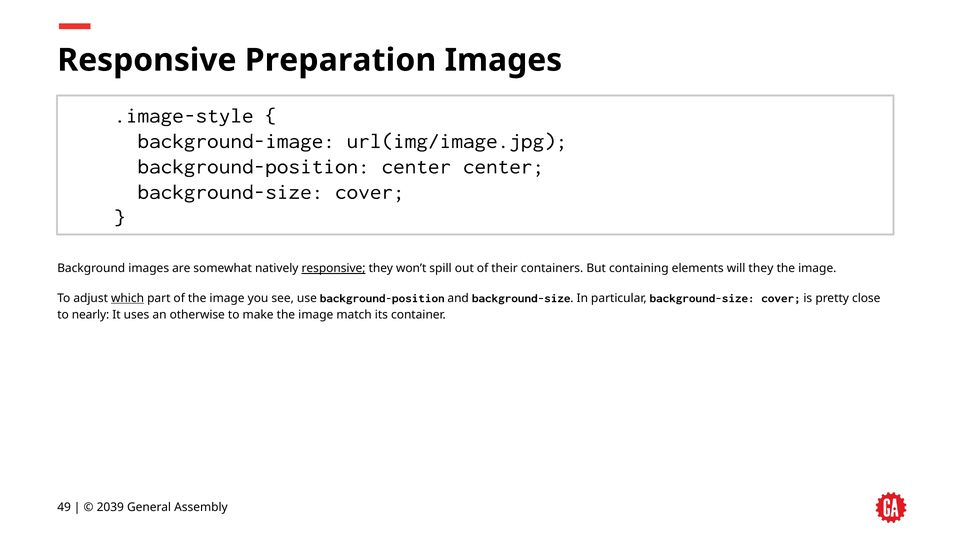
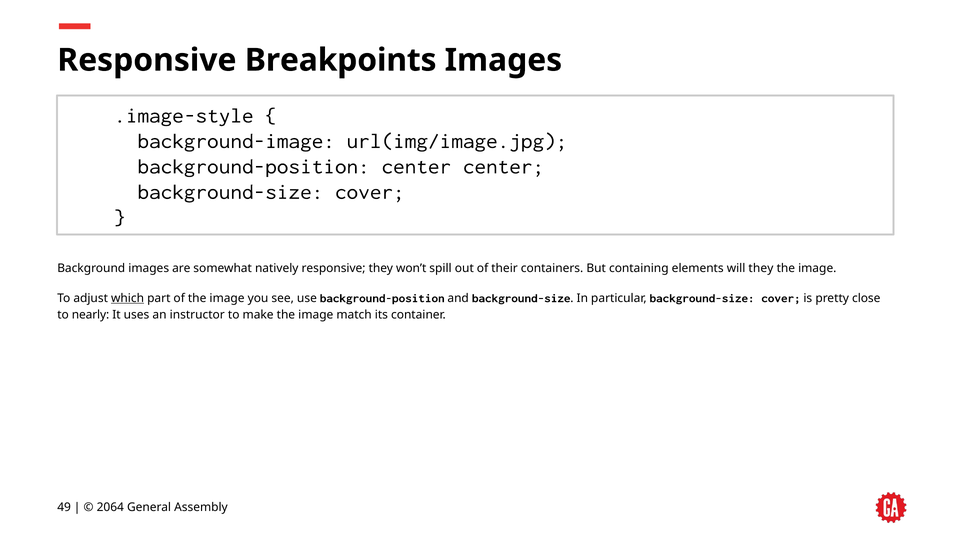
Preparation: Preparation -> Breakpoints (341, 60)
responsive underline: present -> none (334, 269)
otherwise: otherwise -> instructor (197, 315)
2039: 2039 -> 2064 (110, 507)
